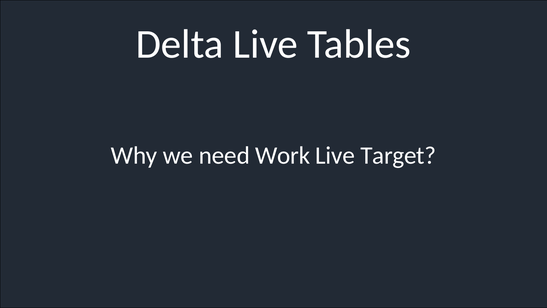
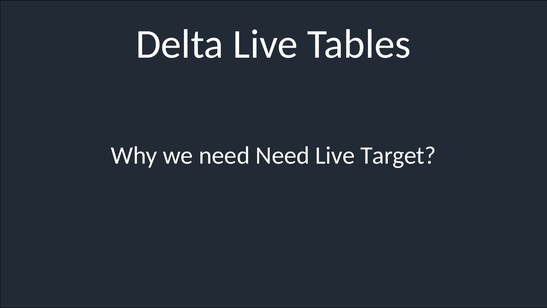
need Work: Work -> Need (283, 155)
